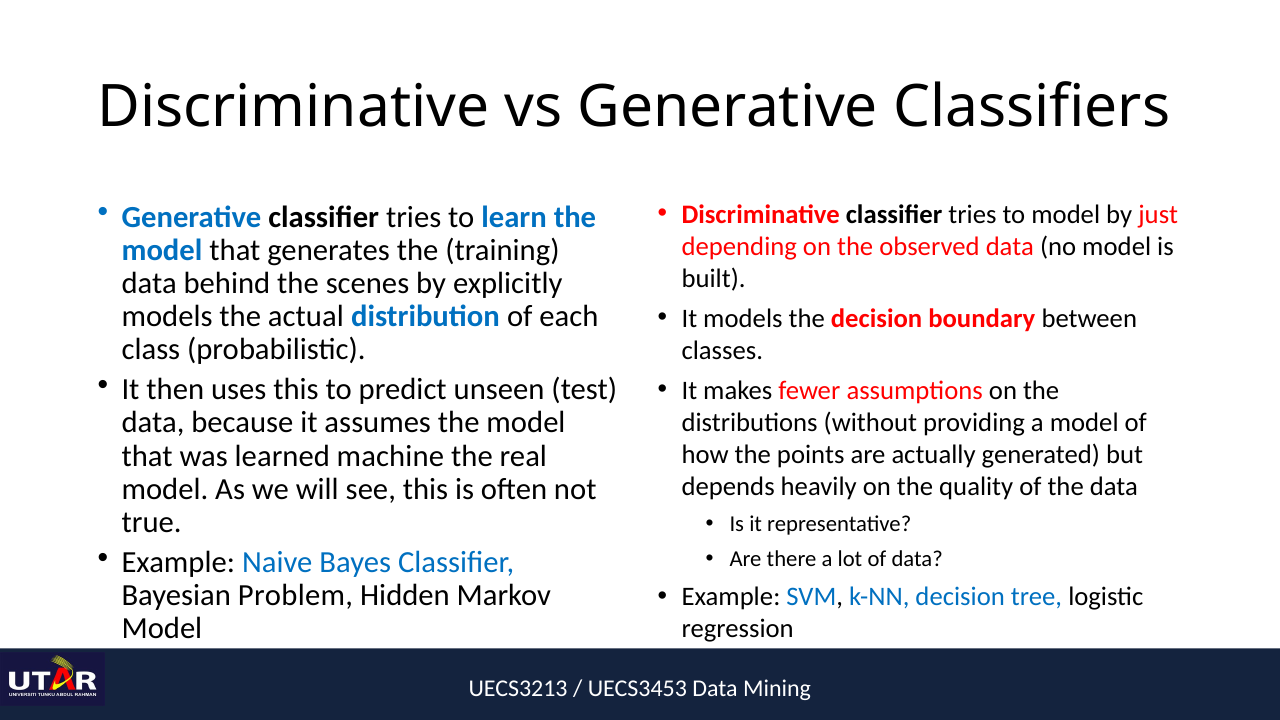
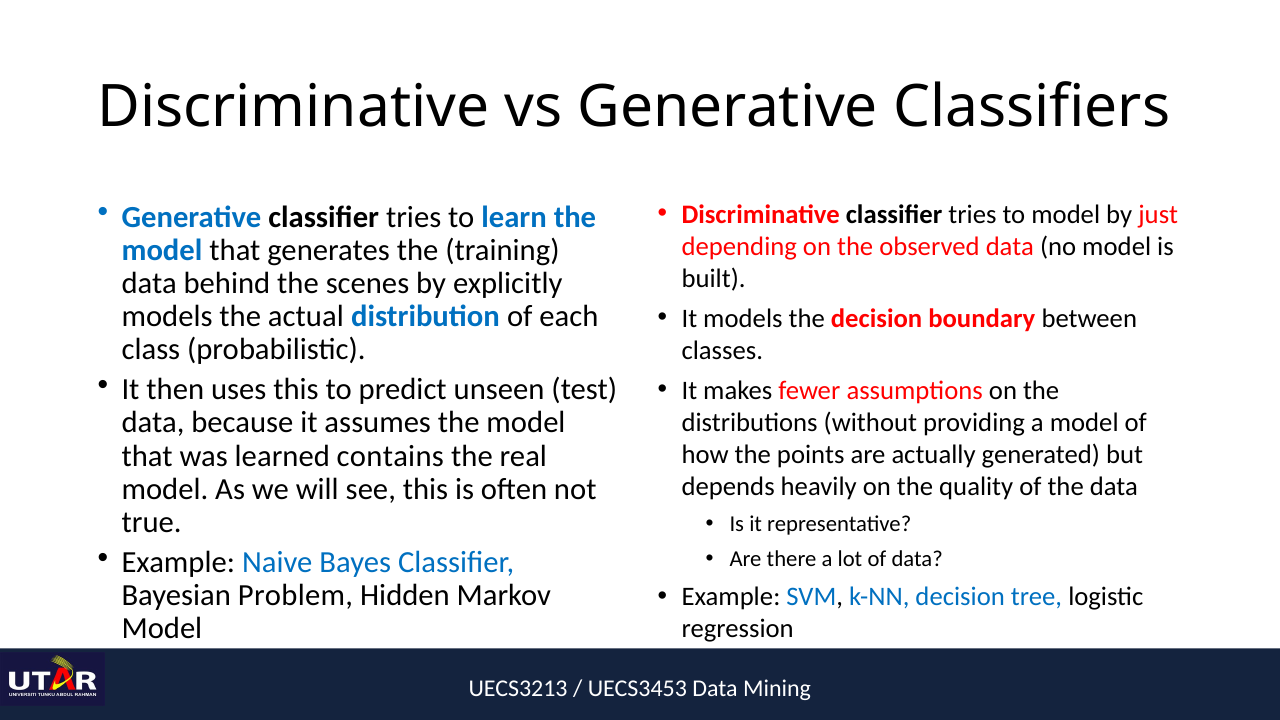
machine: machine -> contains (390, 456)
